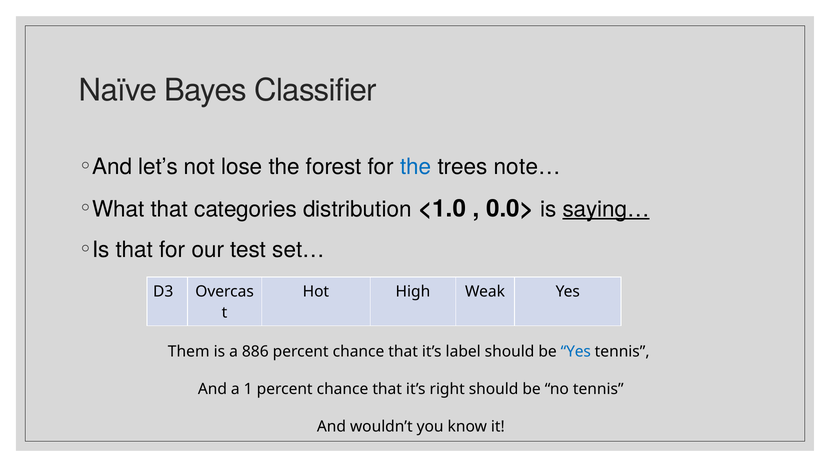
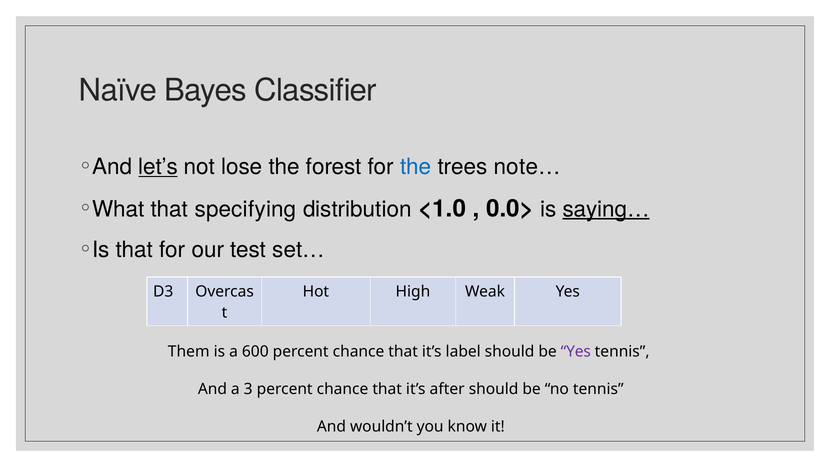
let’s underline: none -> present (158, 167)
categories: categories -> specifying (246, 209)
886: 886 -> 600 (255, 352)
Yes colour: blue -> purple (576, 352)
1: 1 -> 3 (248, 389)
right: right -> after (447, 389)
